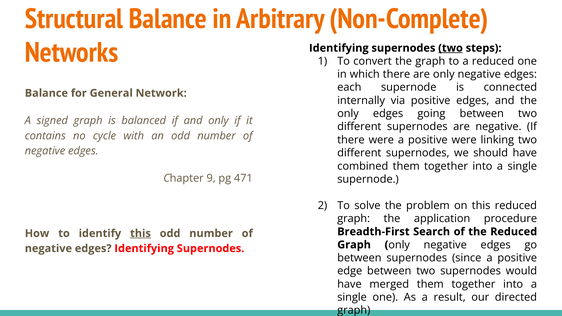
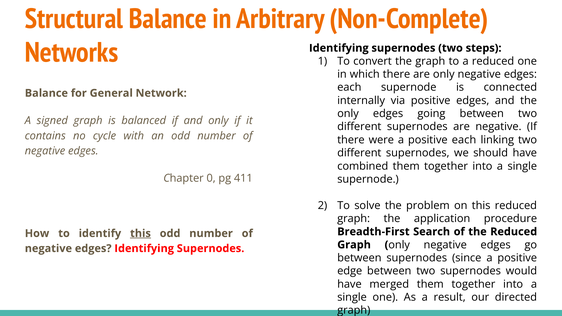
two underline: present -> none (451, 48)
positive were: were -> each (464, 140)
9: 9 -> 0 (211, 178)
471: 471 -> 411 (243, 178)
